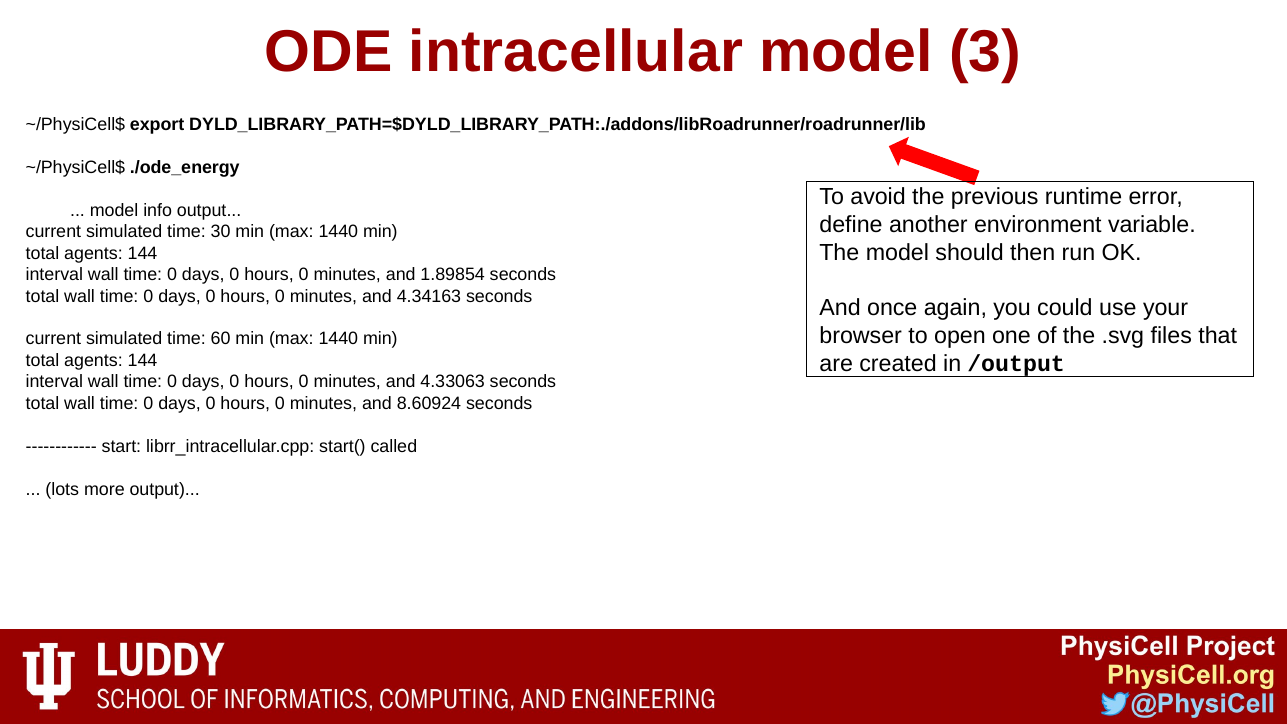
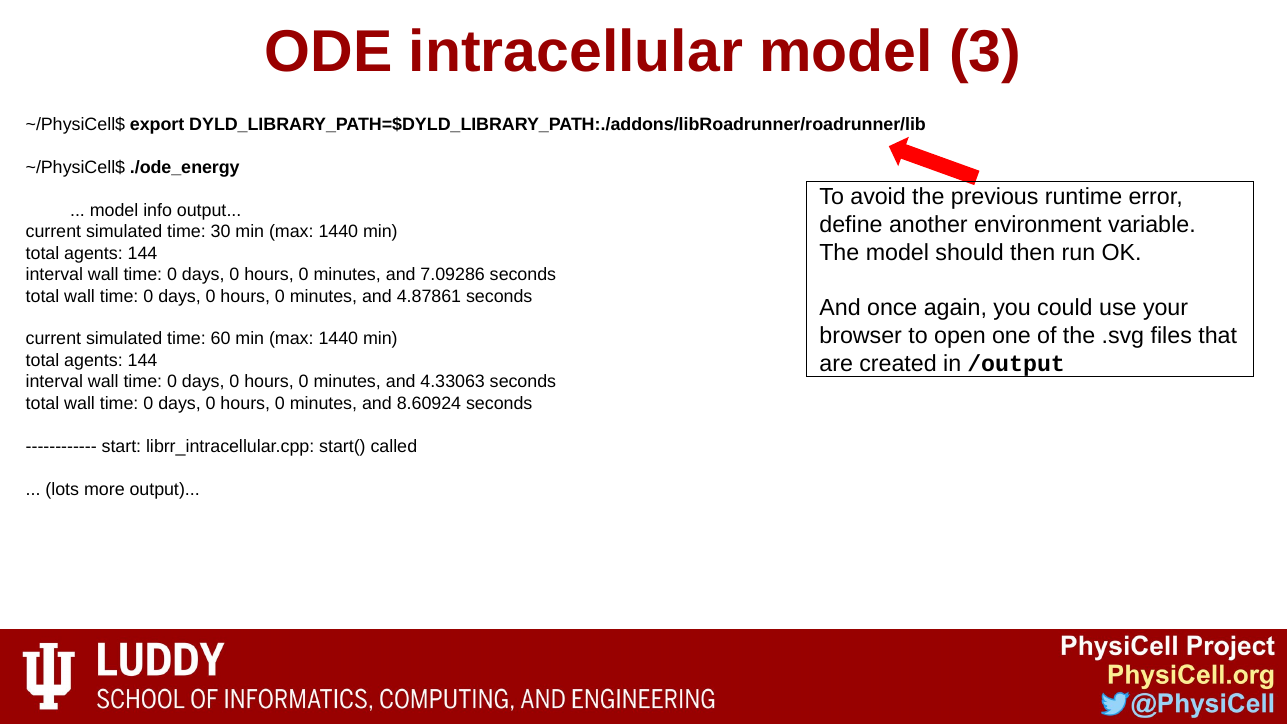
1.89854: 1.89854 -> 7.09286 (453, 275)
4.34163: 4.34163 -> 4.87861 (429, 296)
